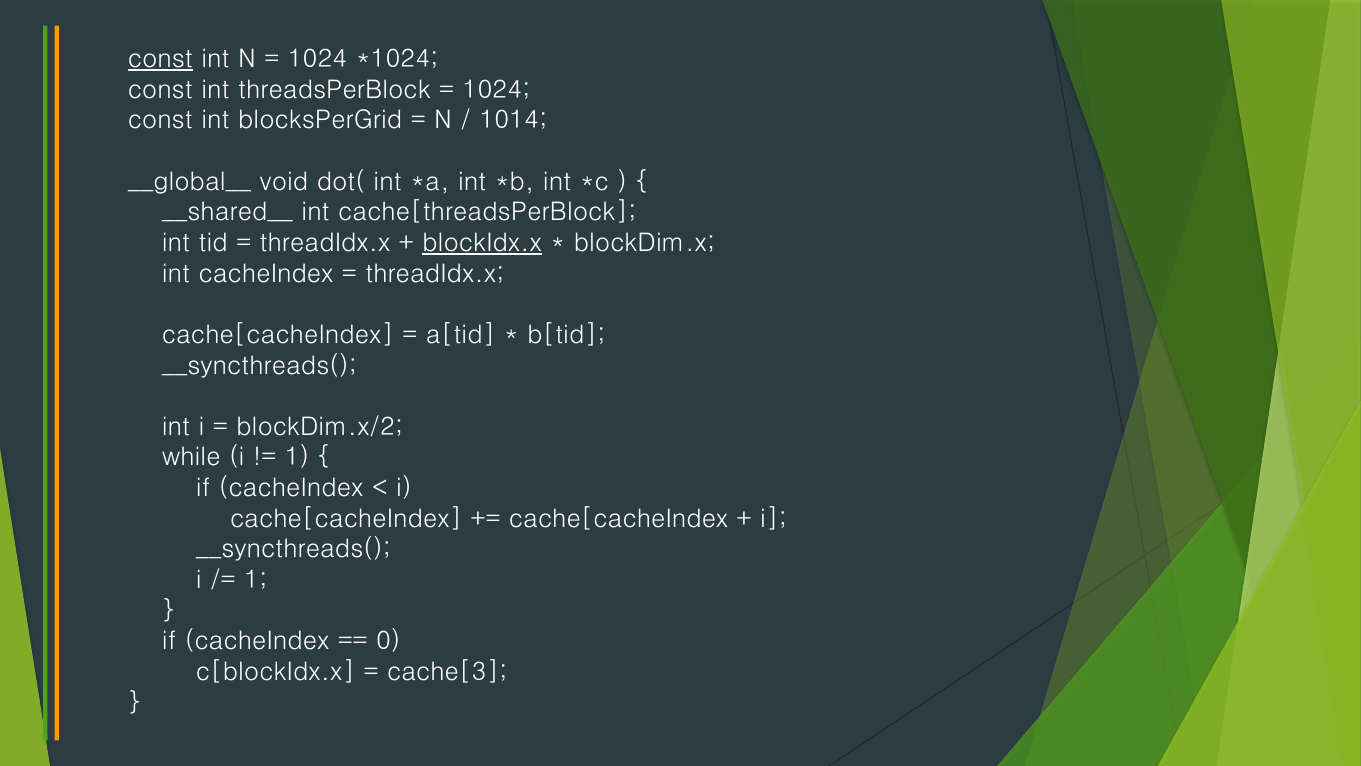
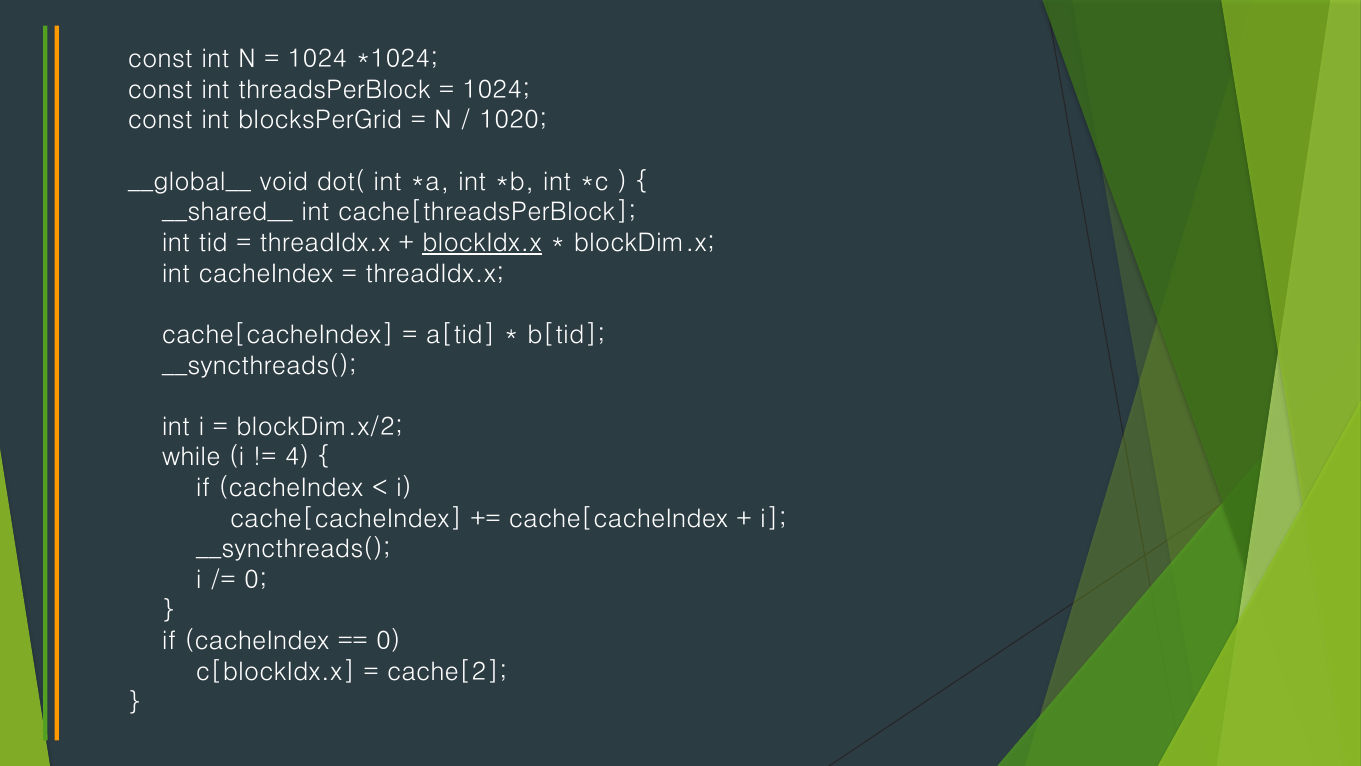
const underline: present -> none (160, 59)
1014: 1014 -> 1020 (514, 120)
1: 1 -> 4 (297, 457)
1: 1 -> 0 (256, 580)
cache[3: cache[3 -> cache[2 (447, 672)
